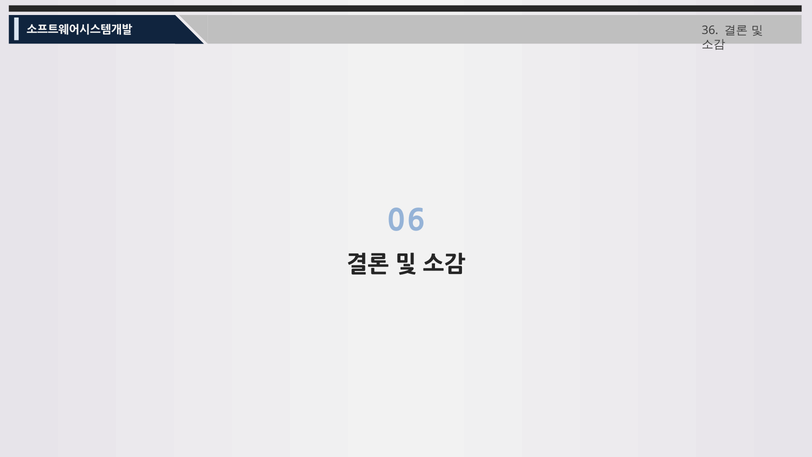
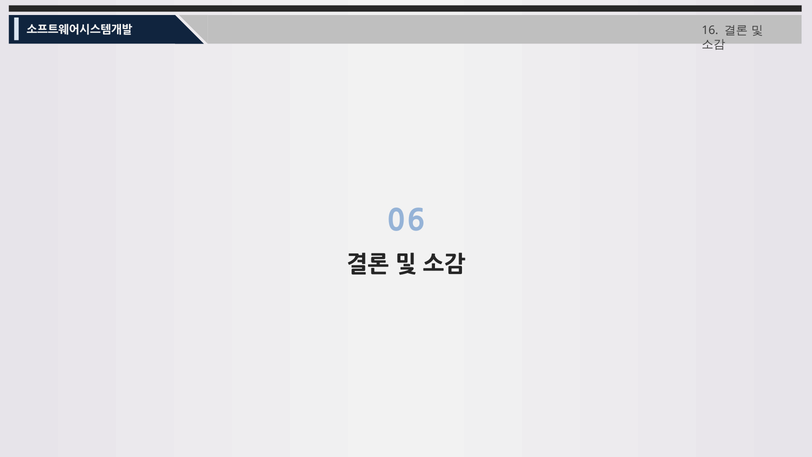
36: 36 -> 16 (710, 30)
